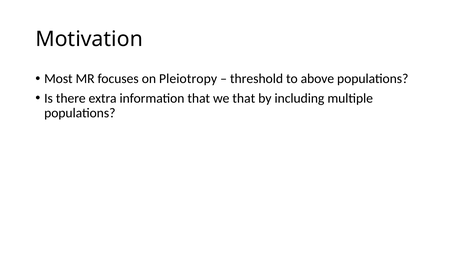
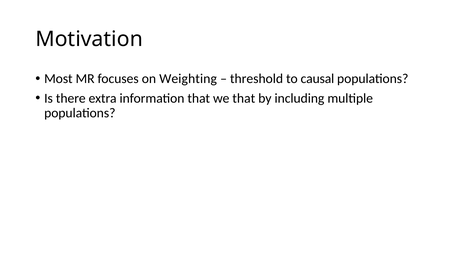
Pleiotropy: Pleiotropy -> Weighting (188, 79)
above: above -> causal (317, 79)
